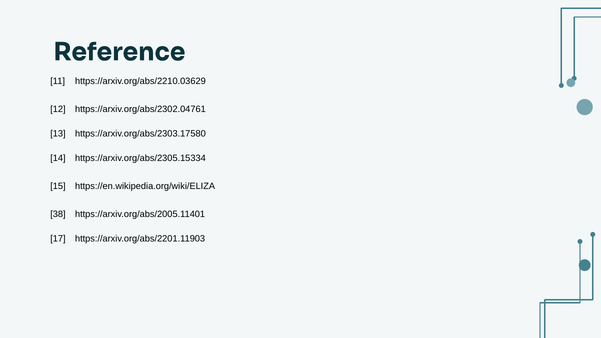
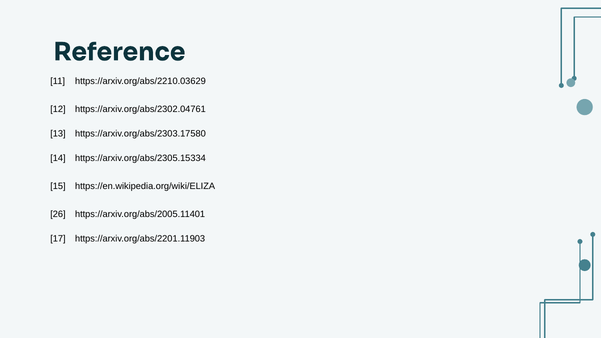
38: 38 -> 26 (58, 214)
